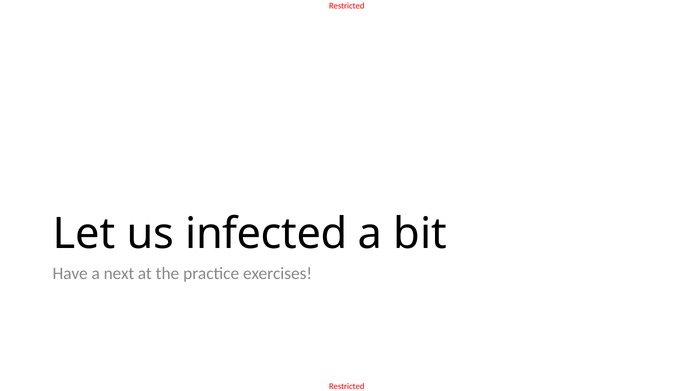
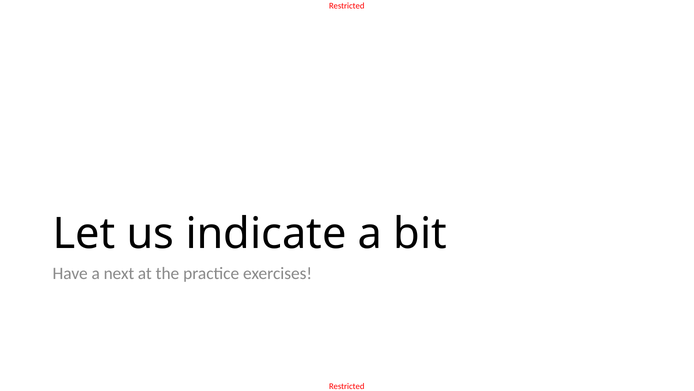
infected: infected -> indicate (266, 233)
